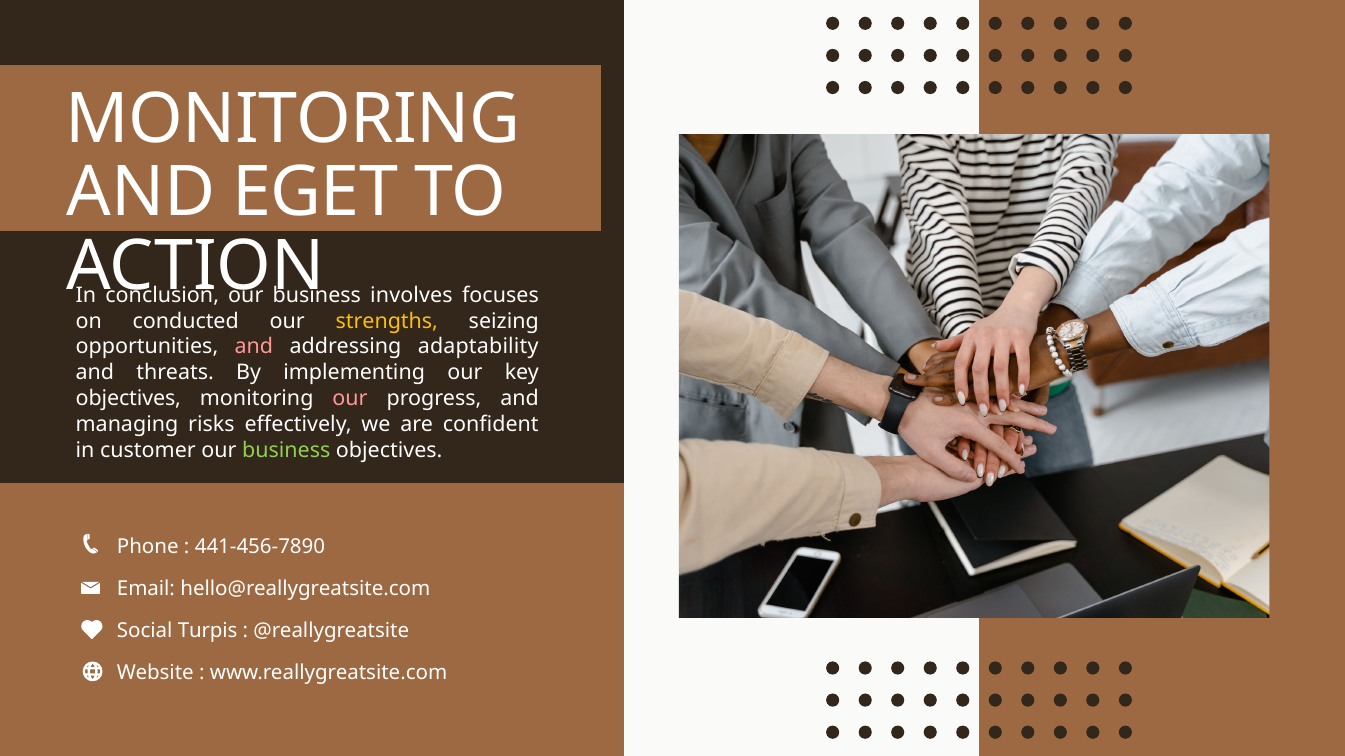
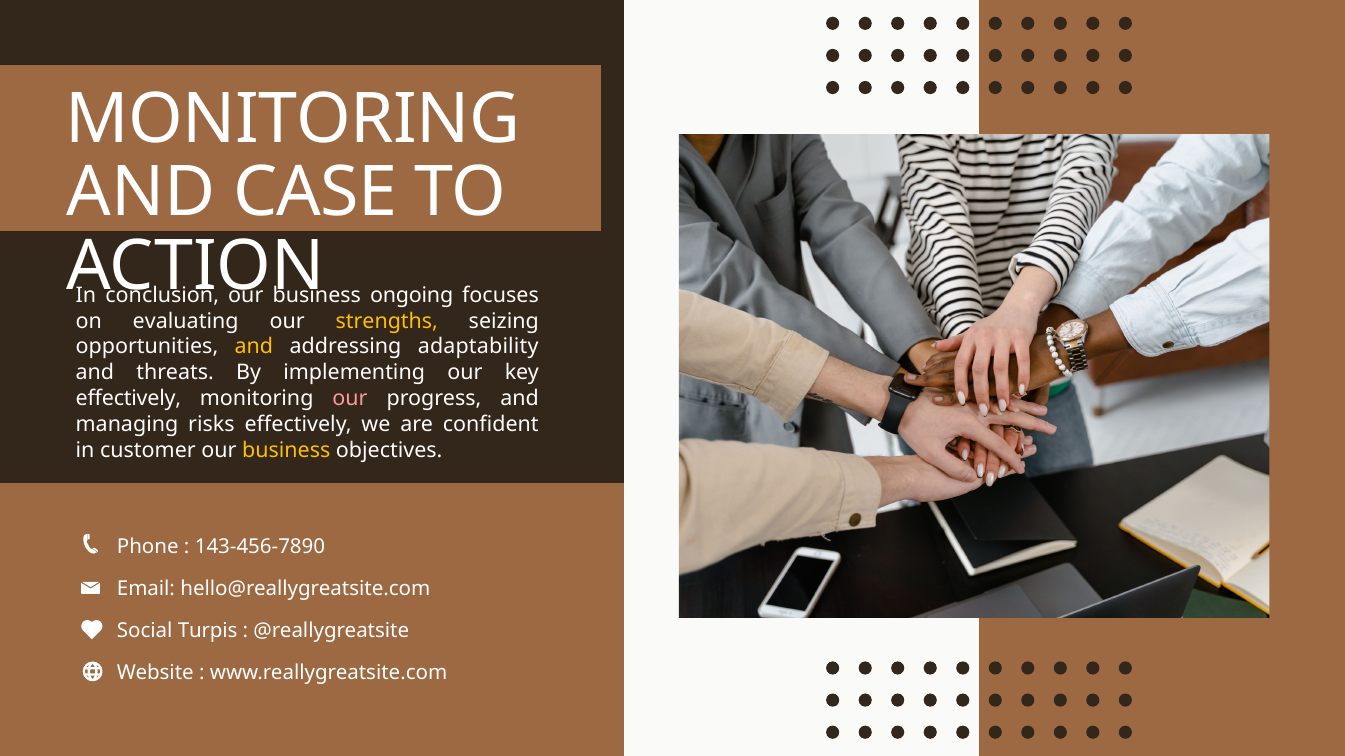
EGET: EGET -> CASE (315, 193)
involves: involves -> ongoing (412, 296)
conducted: conducted -> evaluating (186, 321)
and colour: pink -> yellow (254, 347)
objectives: objectives -> effectively (128, 399)
business colour: light green -> yellow (286, 450)
441-456-7890: 441-456-7890 -> 143-456-7890 (260, 547)
